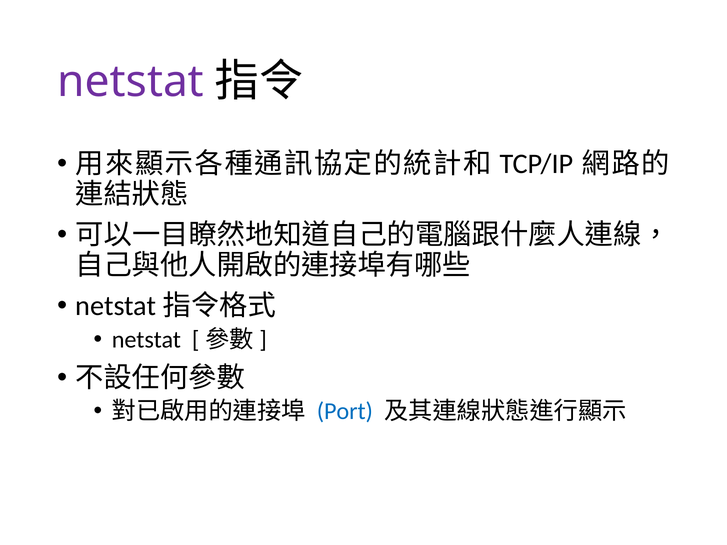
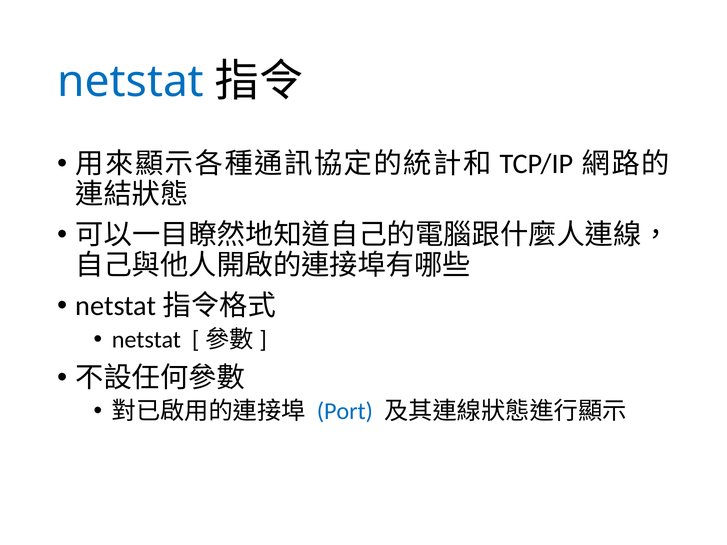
netstat colour: purple -> blue (131, 81)
